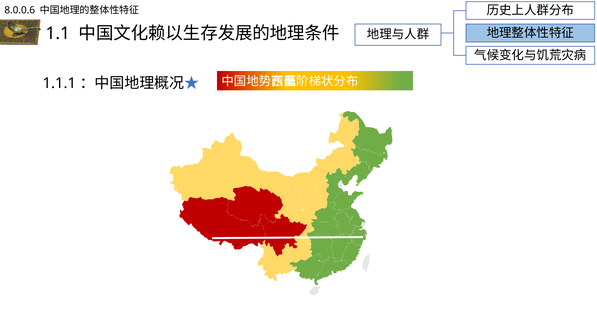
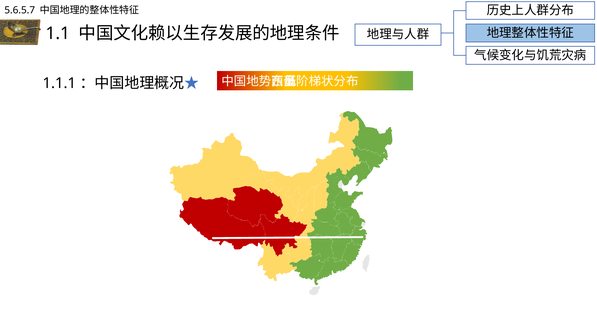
8.0.0.6: 8.0.0.6 -> 5.6.5.7 (20, 10)
